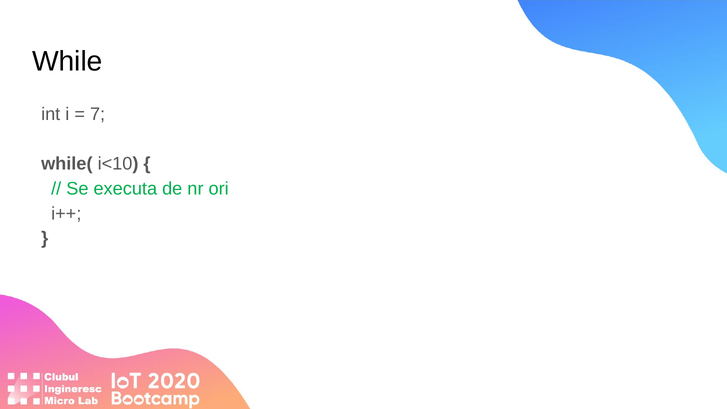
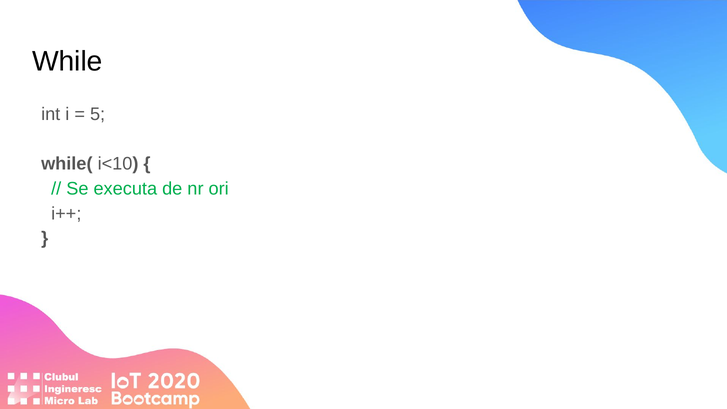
7: 7 -> 5 (98, 114)
